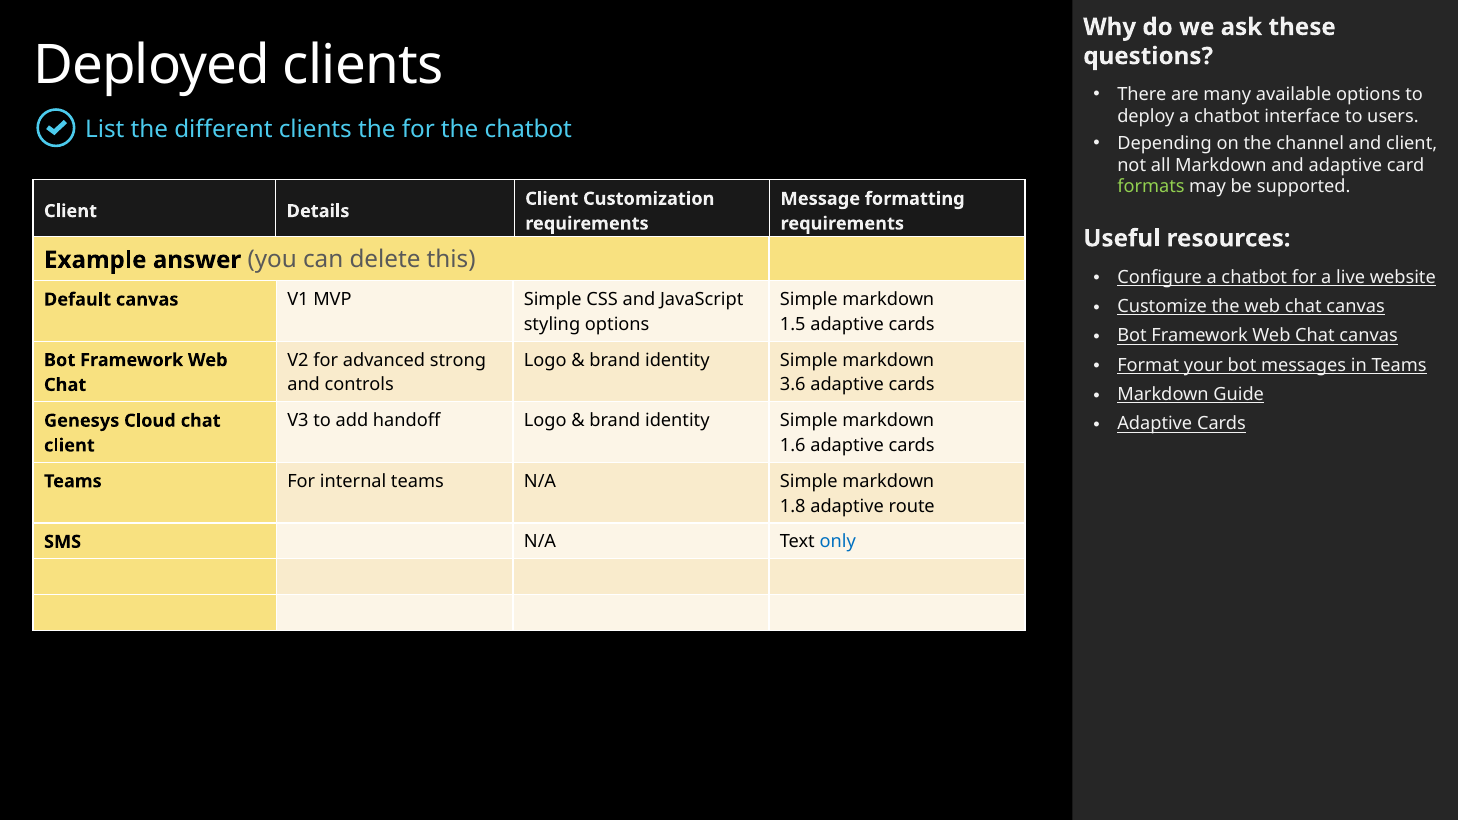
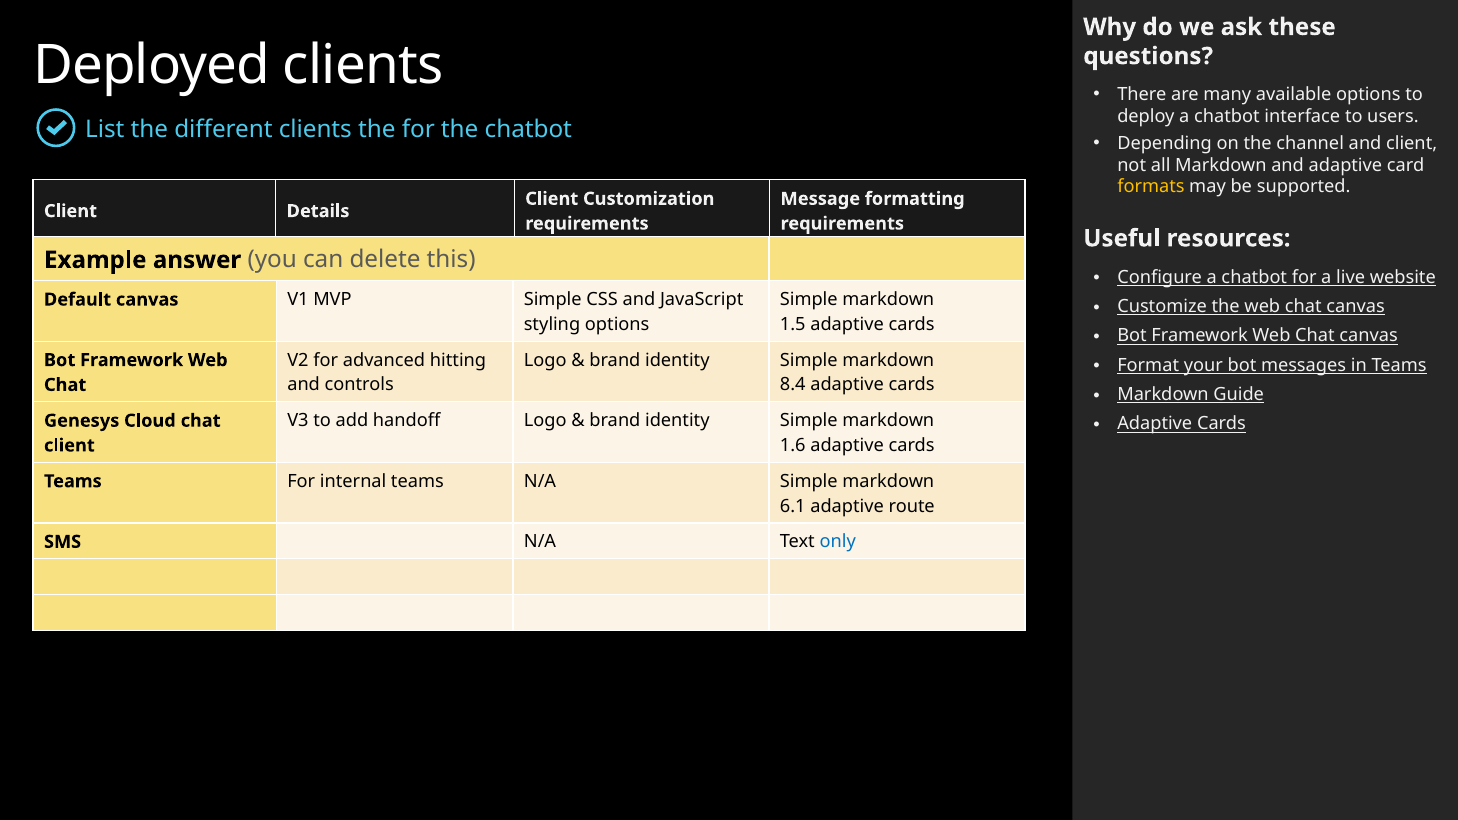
formats colour: light green -> yellow (1151, 187)
strong: strong -> hitting (458, 360)
3.6: 3.6 -> 8.4 (793, 385)
1.8: 1.8 -> 6.1 (793, 506)
